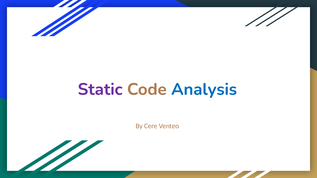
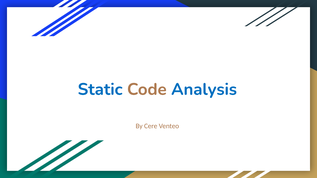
Static colour: purple -> blue (100, 89)
